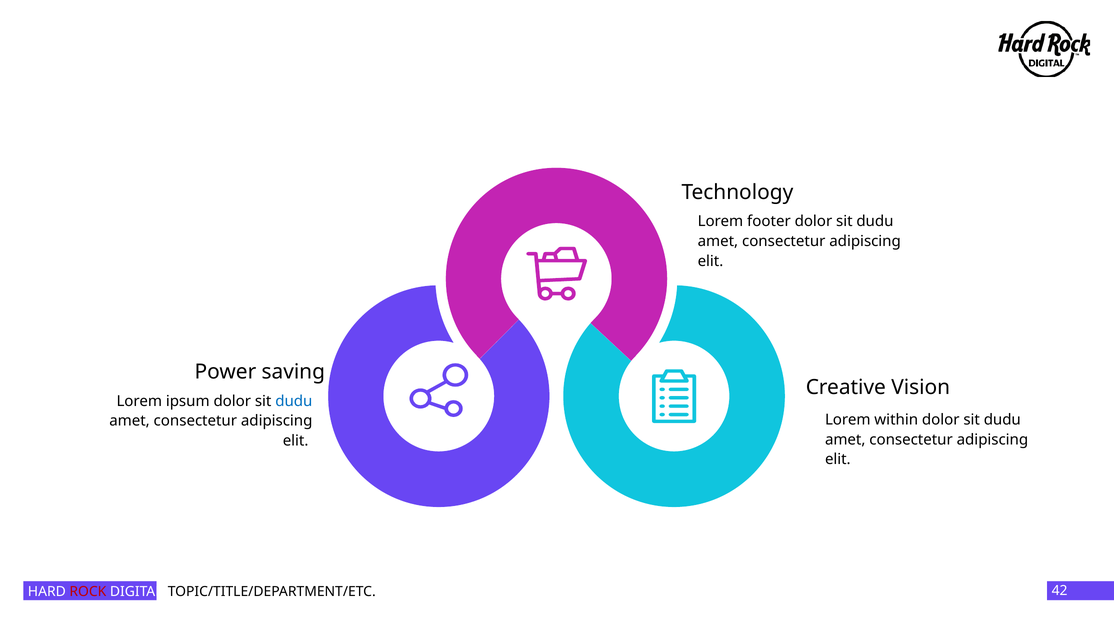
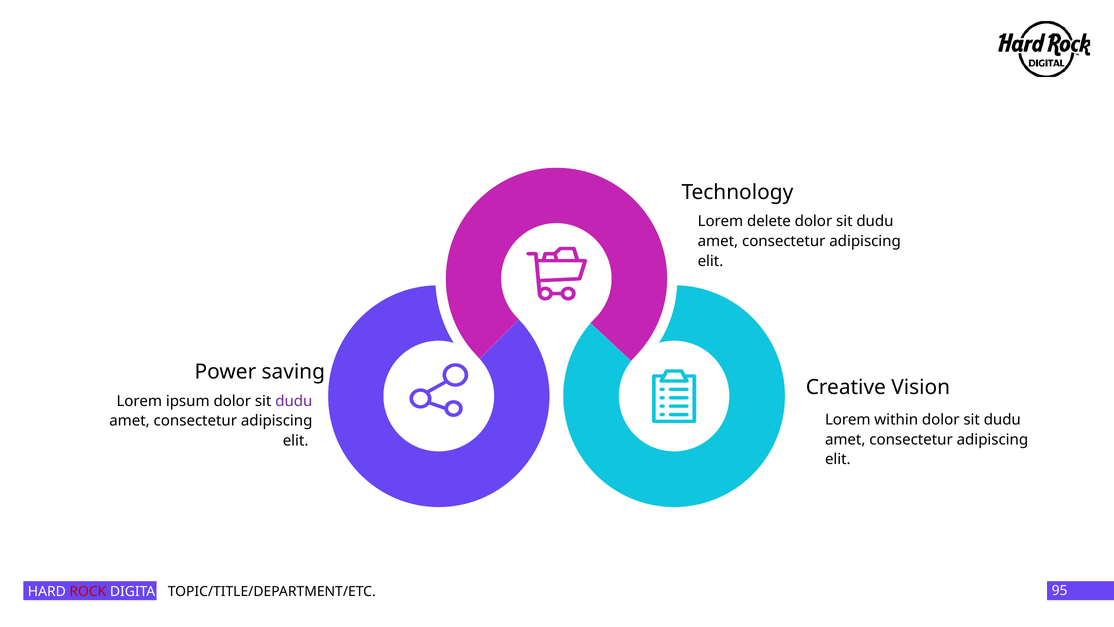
footer: footer -> delete (769, 221)
dudu colour: blue -> purple (294, 401)
42: 42 -> 95 (1060, 590)
